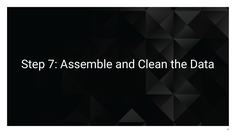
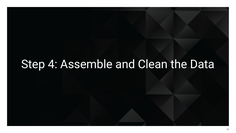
7: 7 -> 4 (53, 64)
